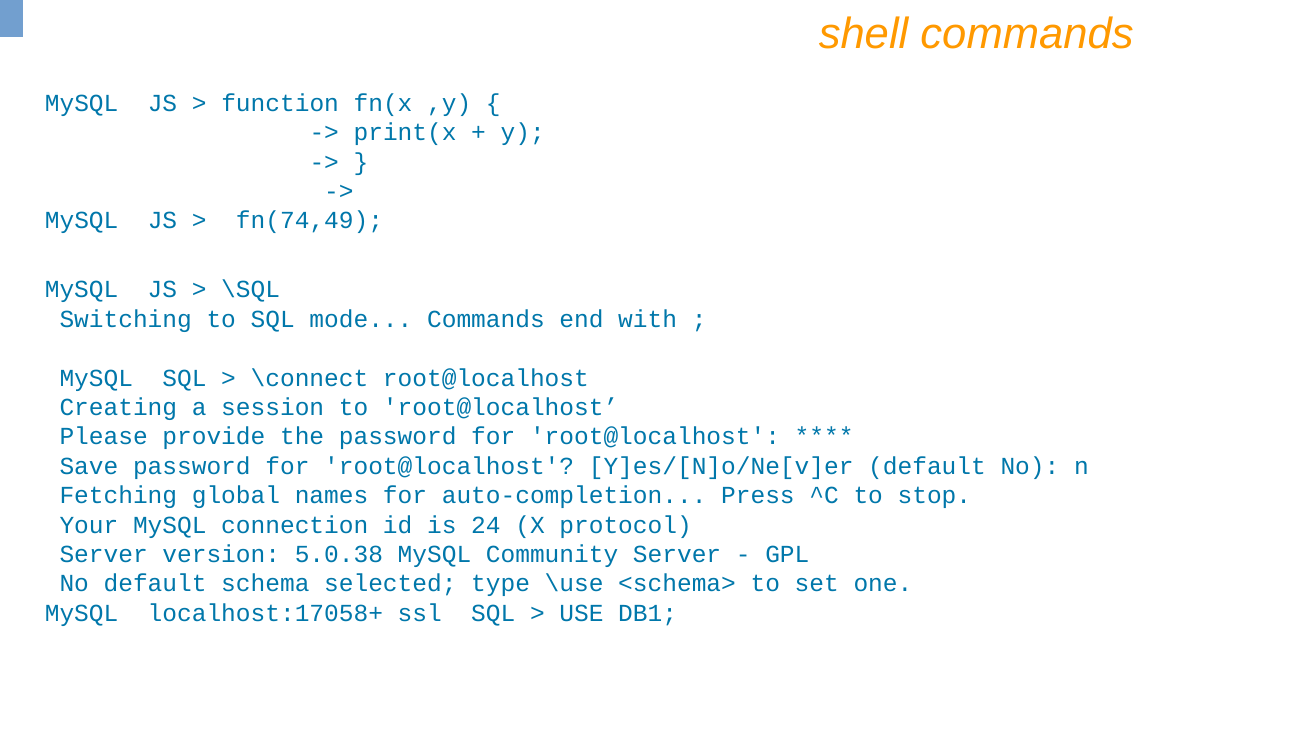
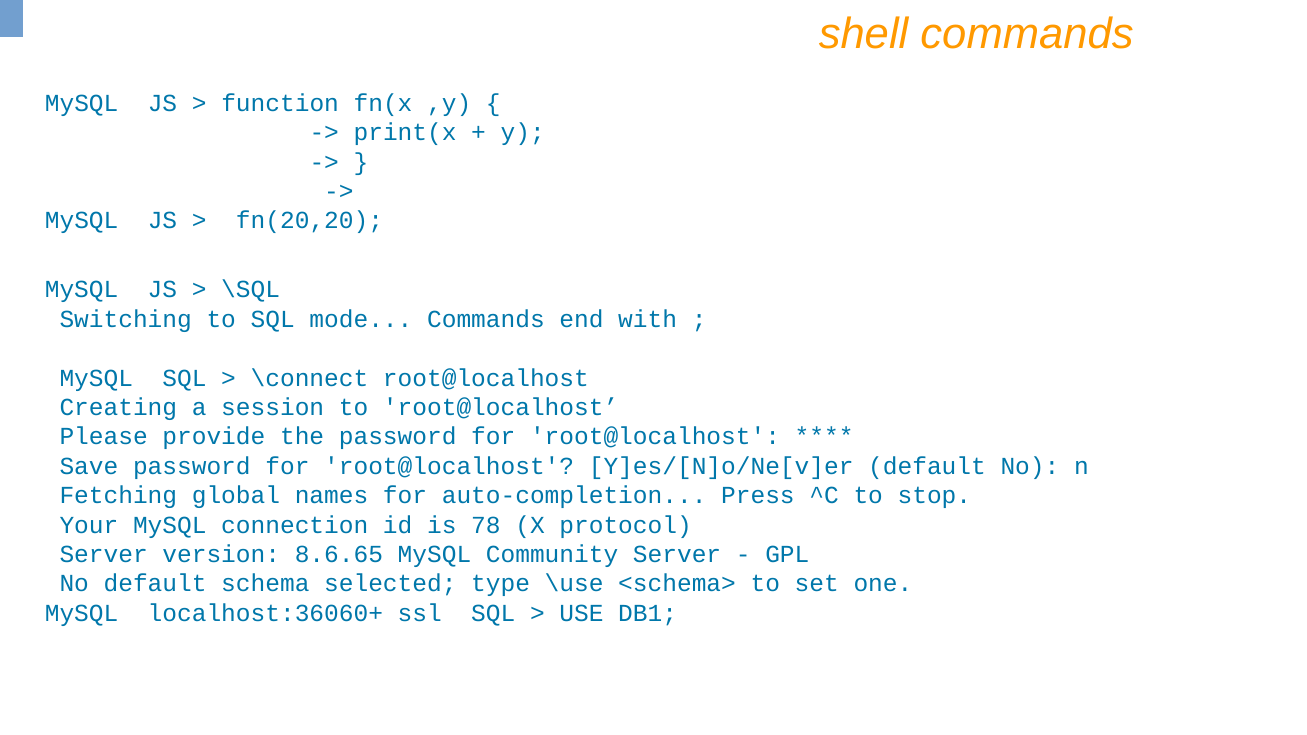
fn(74,49: fn(74,49 -> fn(20,20 (310, 221)
24: 24 -> 78 (486, 525)
5.0.38: 5.0.38 -> 8.6.65 (339, 554)
localhost:17058+: localhost:17058+ -> localhost:36060+ (265, 613)
